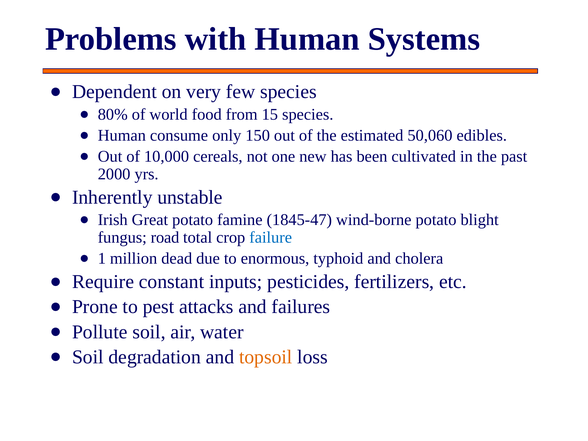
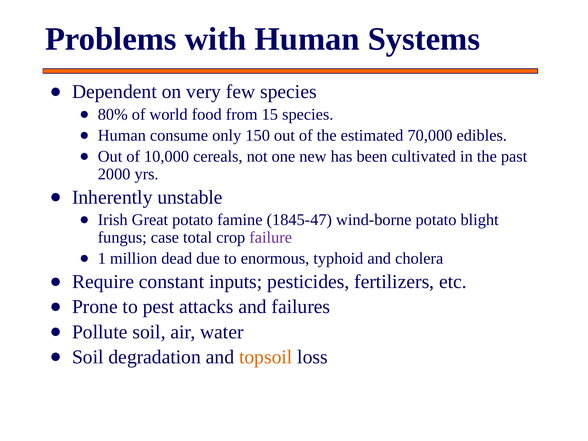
50,060: 50,060 -> 70,000 (430, 135)
road: road -> case (165, 238)
failure colour: blue -> purple (271, 238)
